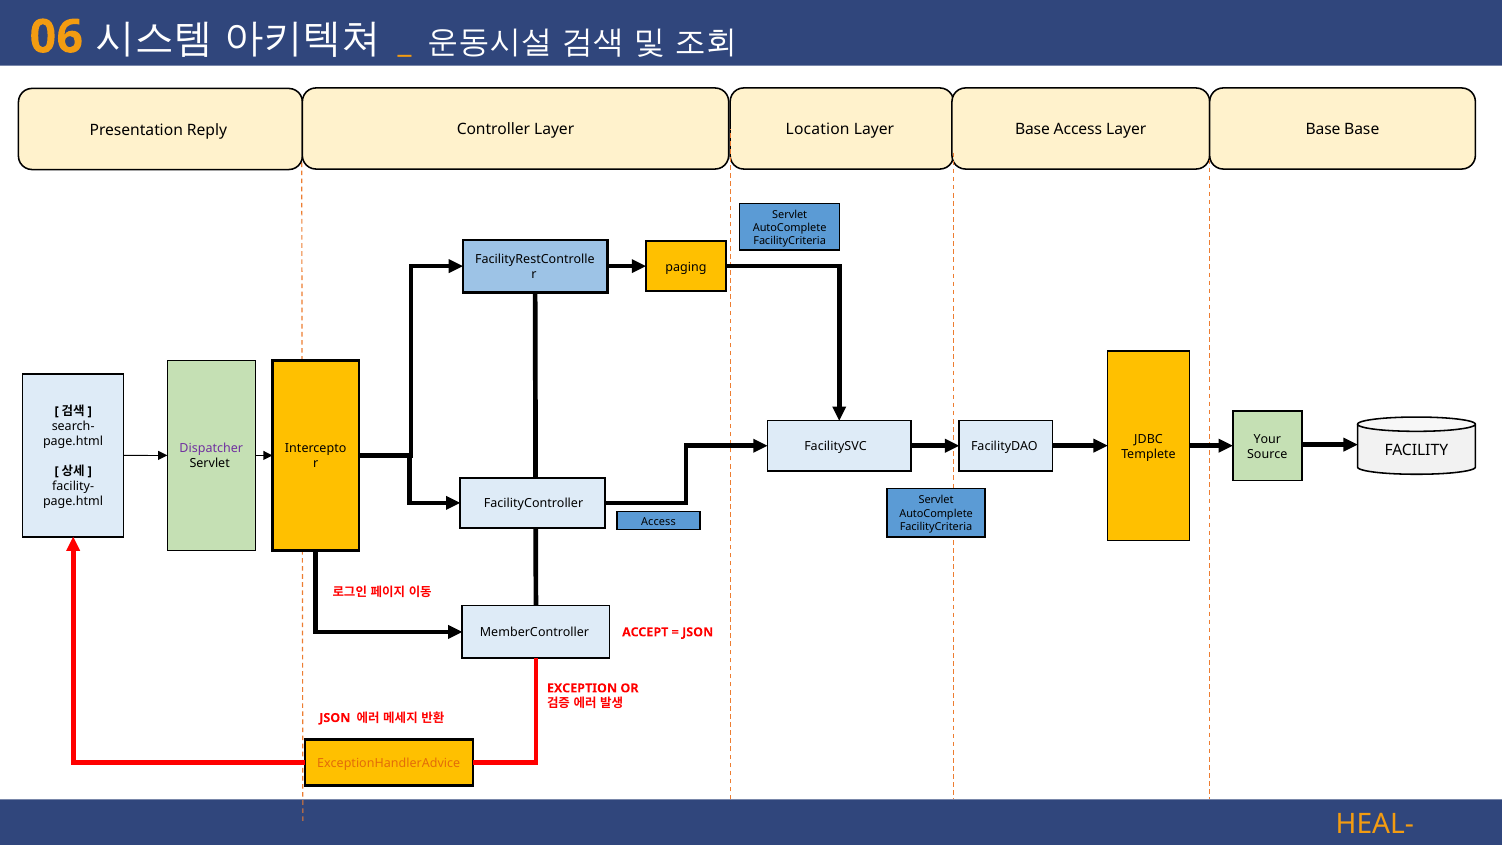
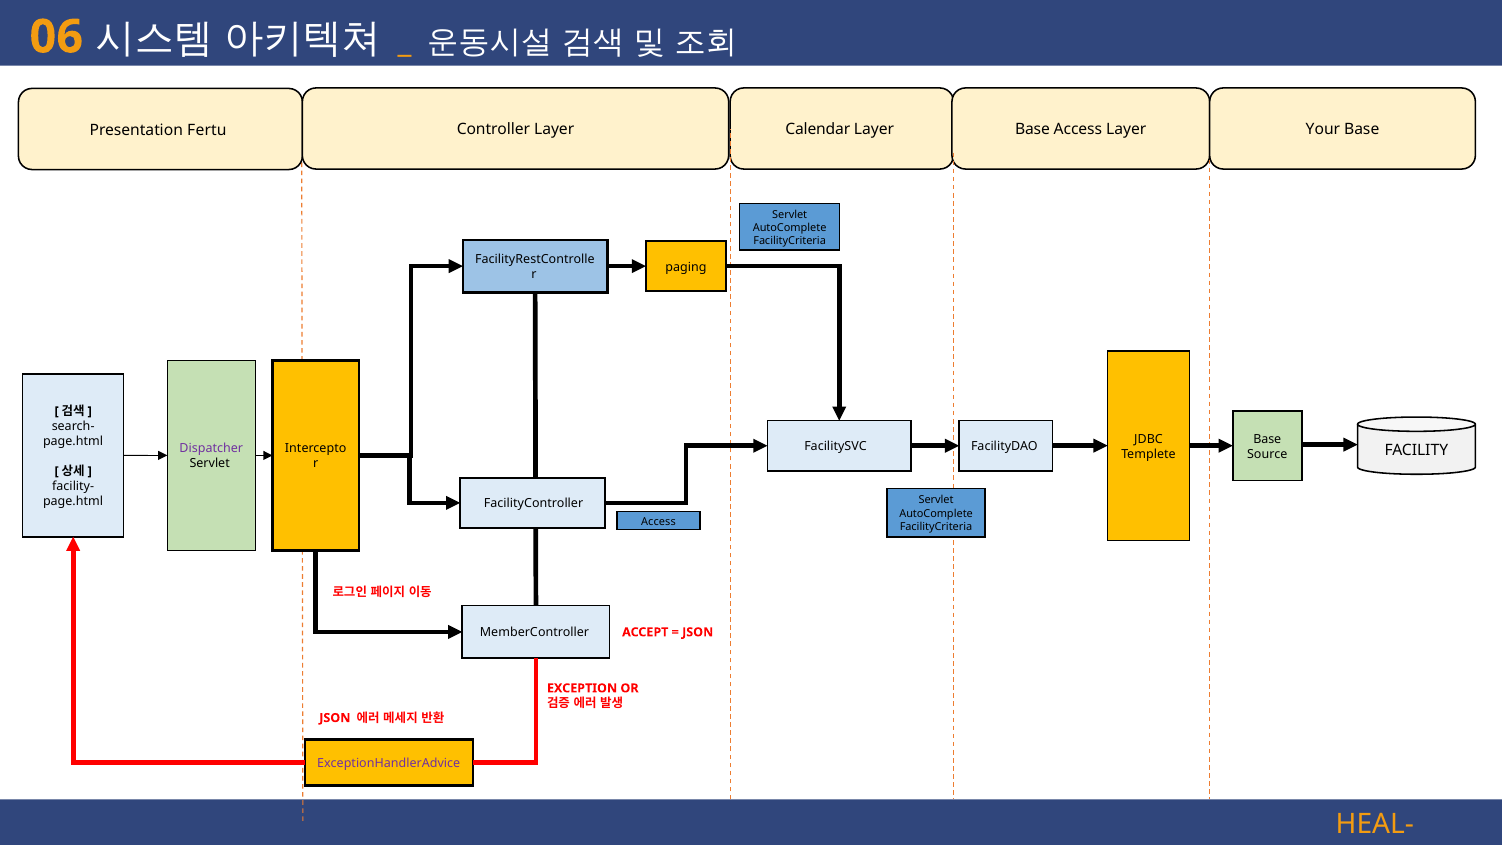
Reply: Reply -> Fertu (207, 130)
Location: Location -> Calendar (818, 130)
Access Layer Base: Base -> Your (1323, 130)
Your: Your -> Base (1267, 439)
ExceptionHandlerAdvice colour: orange -> purple (389, 763)
